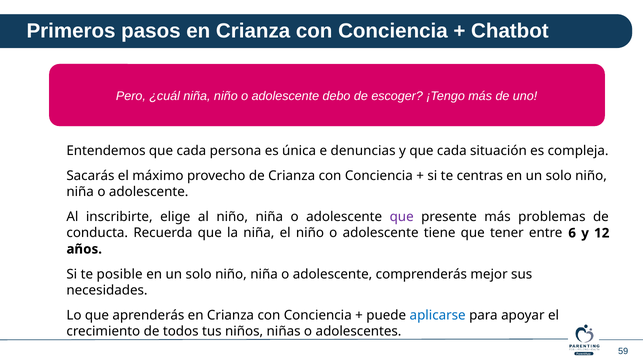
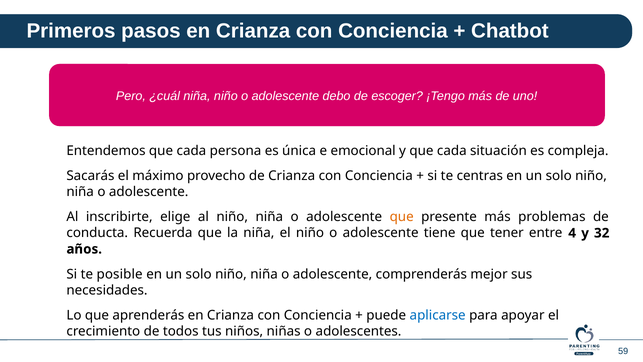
denuncias: denuncias -> emocional (363, 151)
que colour: purple -> orange (402, 217)
6: 6 -> 4 (572, 233)
12: 12 -> 32 (602, 233)
